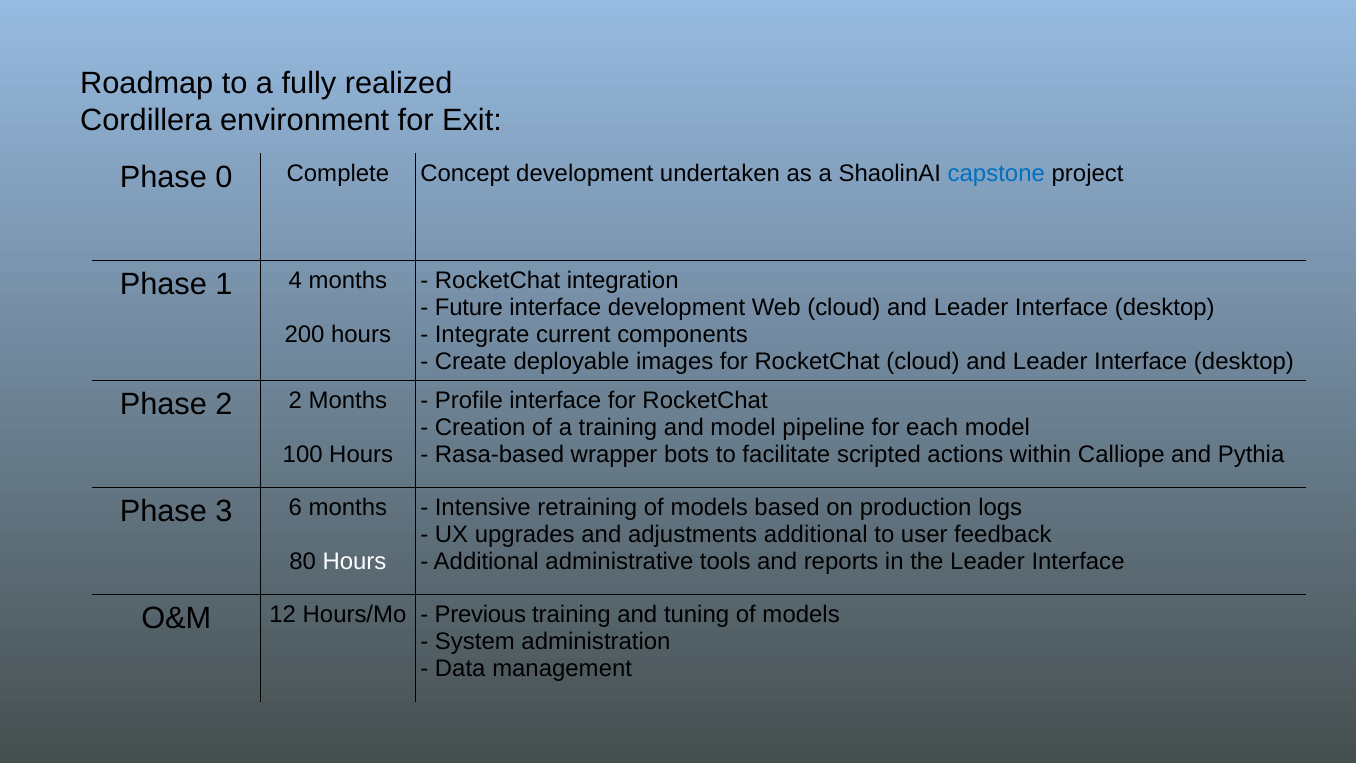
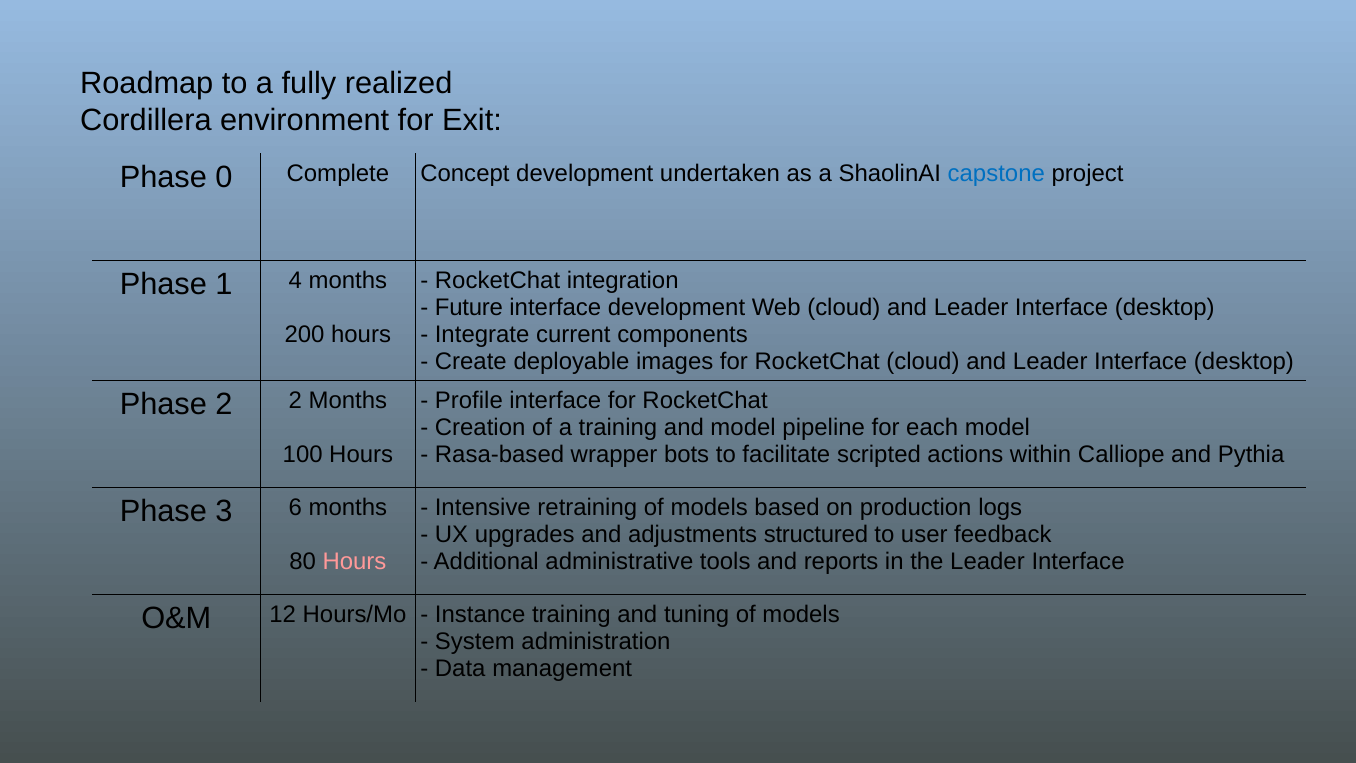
adjustments additional: additional -> structured (816, 534)
Hours colour: white -> pink (354, 561)
Previous: Previous -> Instance (480, 615)
